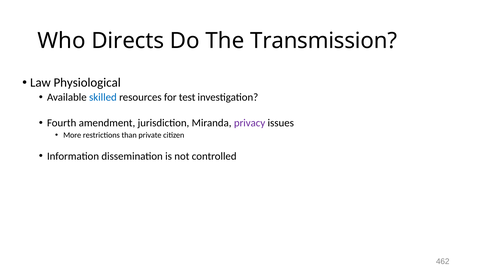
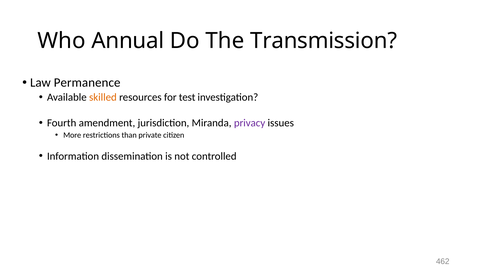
Directs: Directs -> Annual (128, 41)
Physiological: Physiological -> Permanence (87, 83)
skilled colour: blue -> orange (103, 97)
